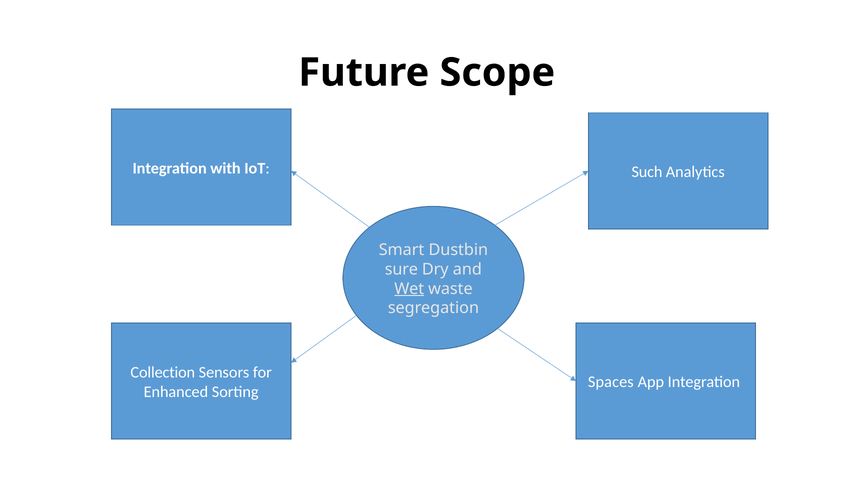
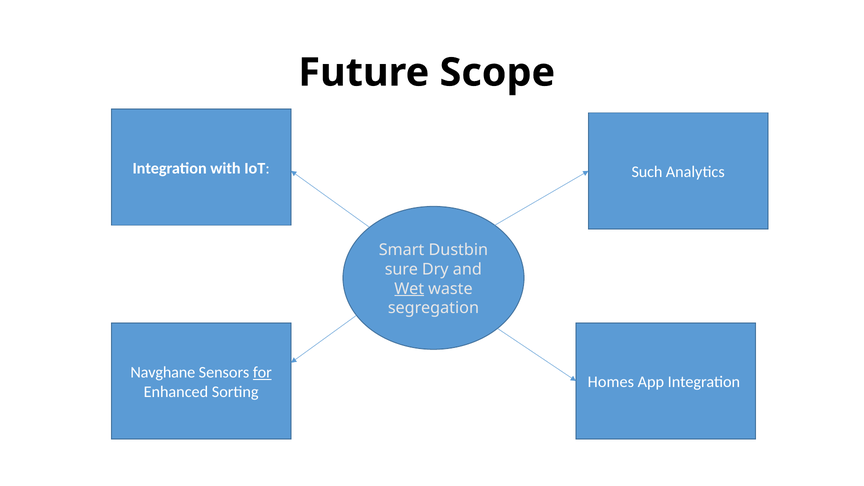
Collection: Collection -> Navghane (163, 372)
for underline: none -> present (262, 372)
Spaces: Spaces -> Homes (611, 382)
